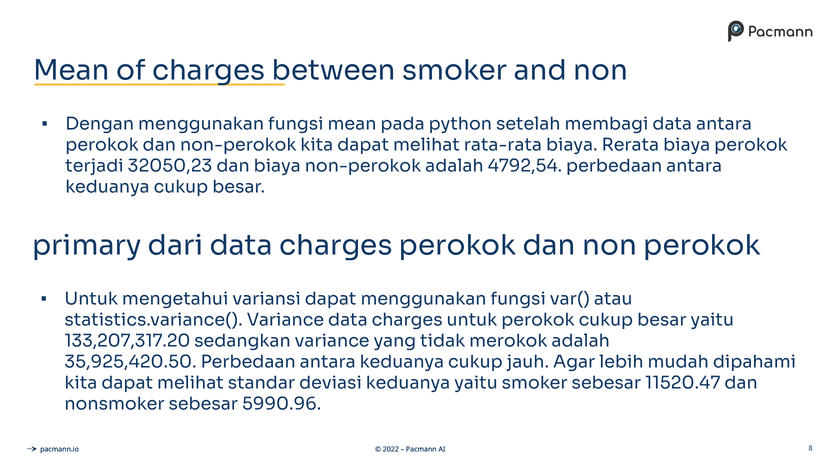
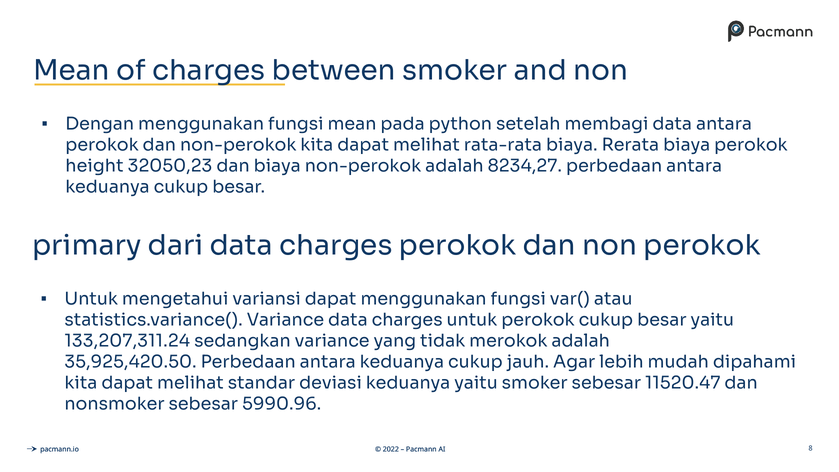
terjadi: terjadi -> height (94, 166)
4792,54: 4792,54 -> 8234,27 (525, 166)
133,207,317.20: 133,207,317.20 -> 133,207,311.24 (127, 341)
